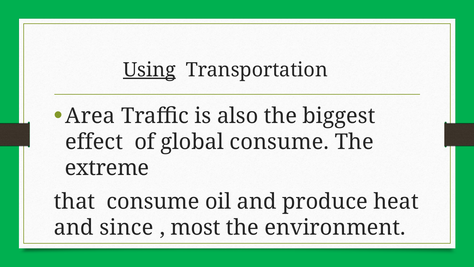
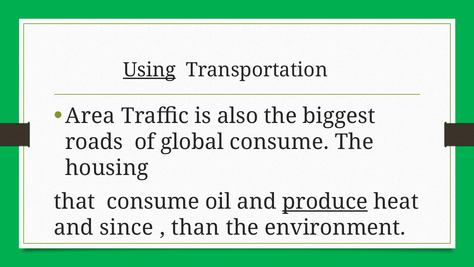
effect: effect -> roads (94, 142)
extreme: extreme -> housing (107, 168)
produce underline: none -> present (325, 201)
most: most -> than (195, 227)
